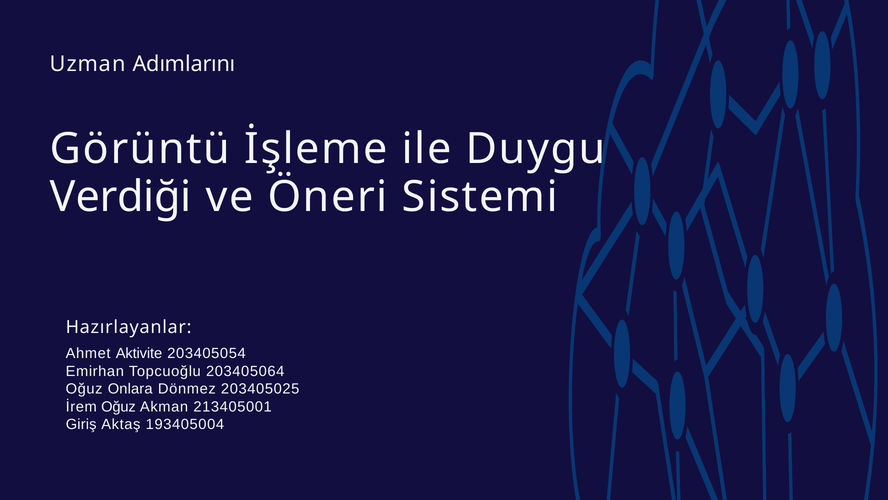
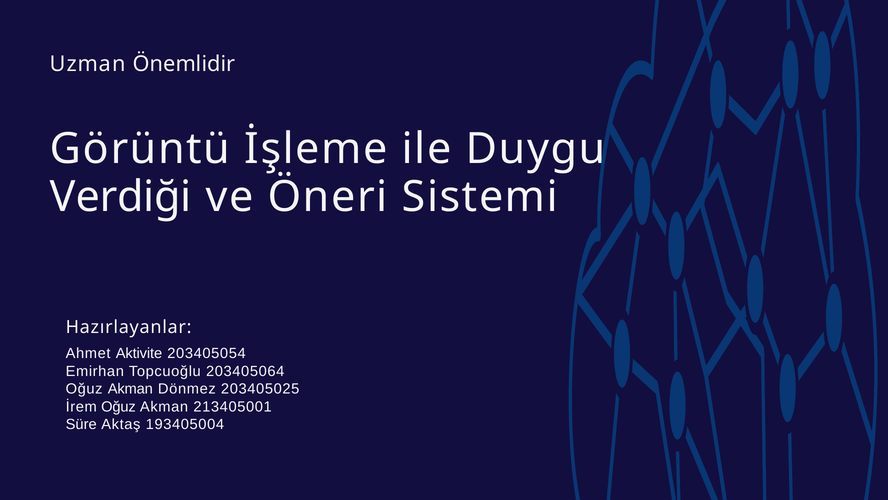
Adımlarını: Adımlarını -> Önemlidir (184, 64)
Onlara: Onlara -> Akman (130, 389)
Giriş: Giriş -> Süre (81, 424)
